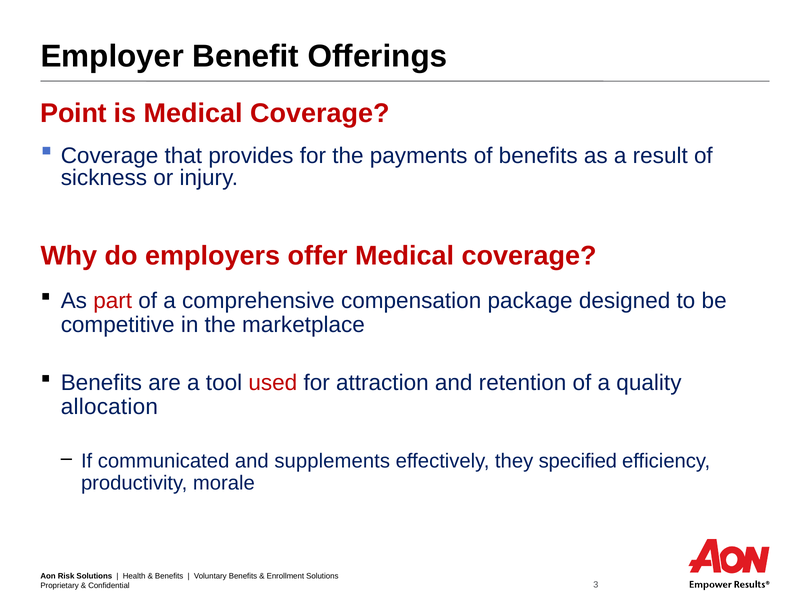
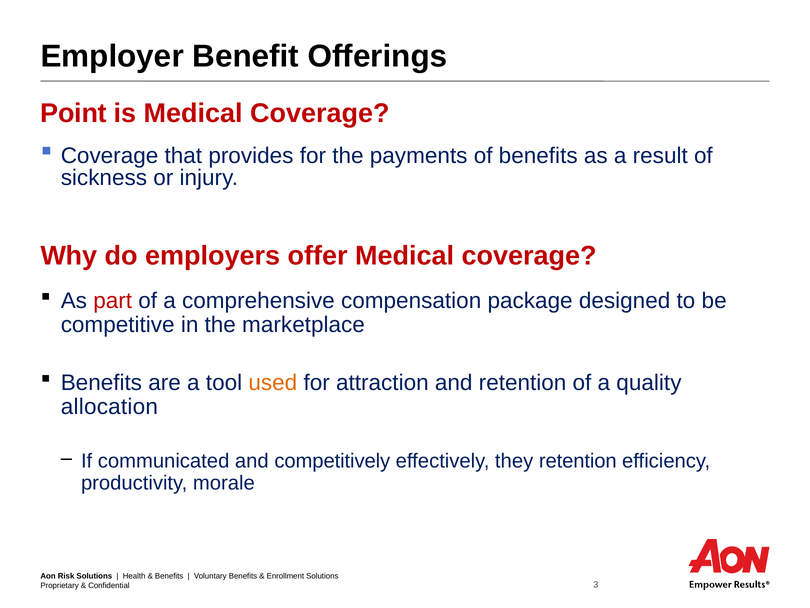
used colour: red -> orange (273, 382)
supplements: supplements -> competitively (332, 461)
they specified: specified -> retention (578, 461)
